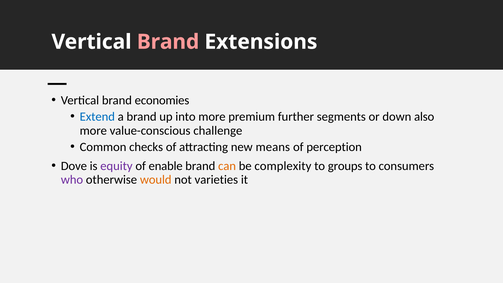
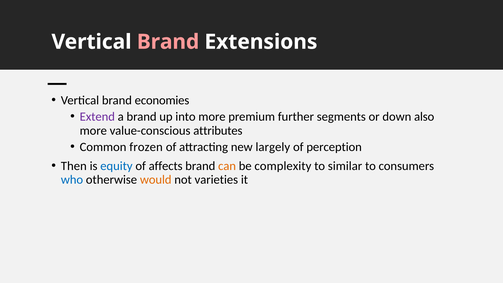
Extend colour: blue -> purple (97, 117)
challenge: challenge -> attributes (218, 130)
checks: checks -> frozen (146, 147)
means: means -> largely (273, 147)
Dove: Dove -> Then (74, 166)
equity colour: purple -> blue (116, 166)
enable: enable -> affects (166, 166)
groups: groups -> similar (345, 166)
who colour: purple -> blue (72, 180)
